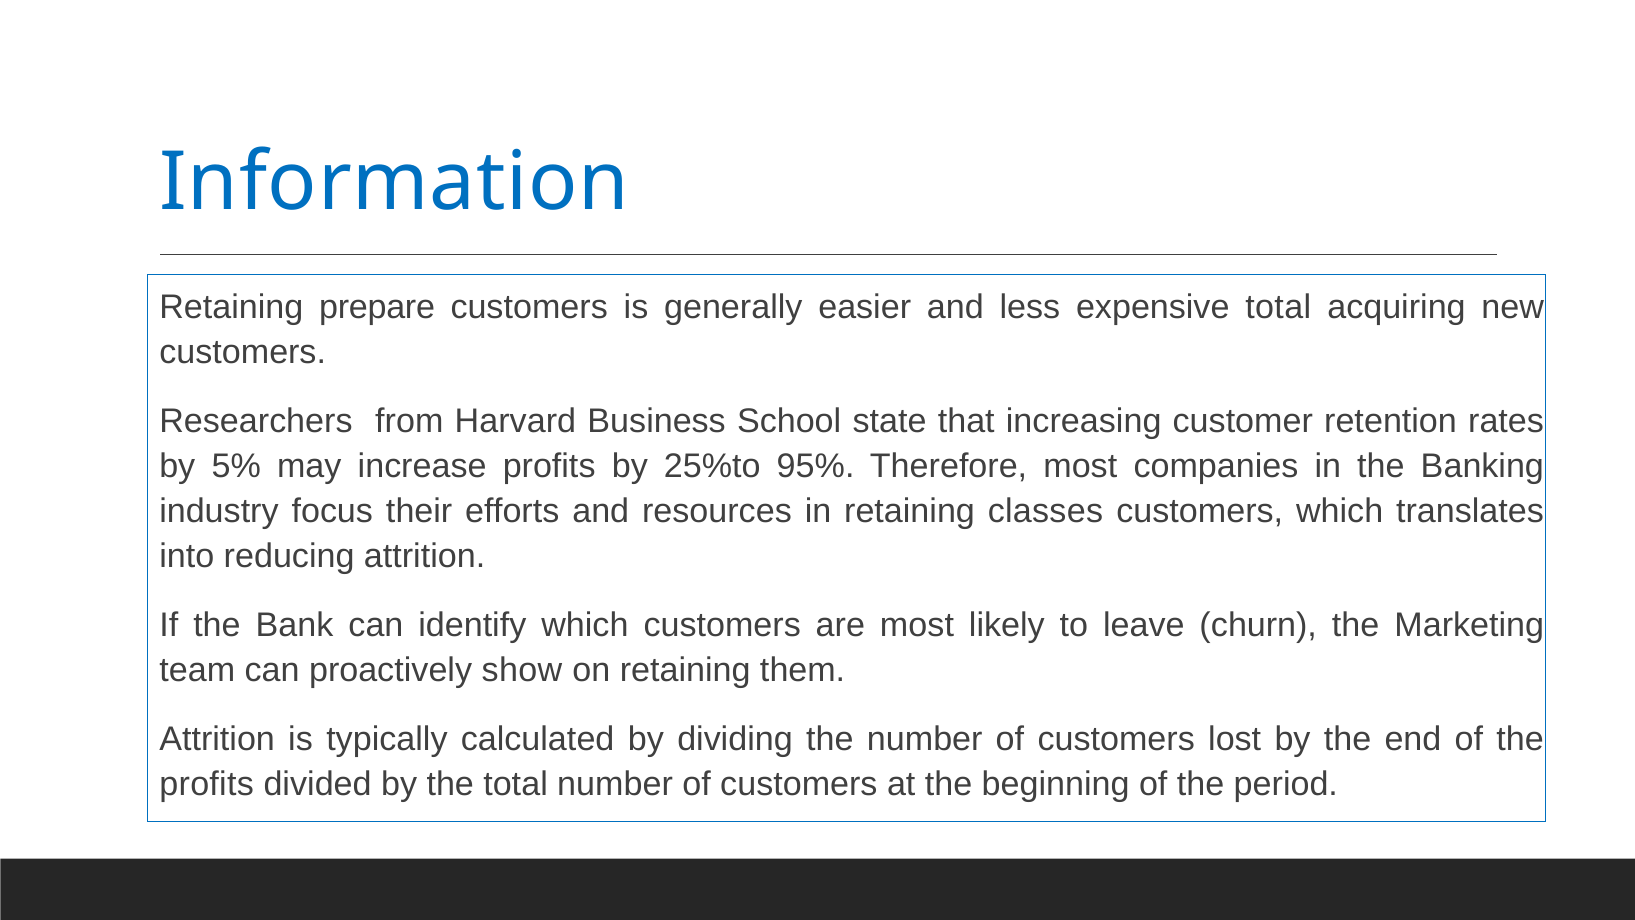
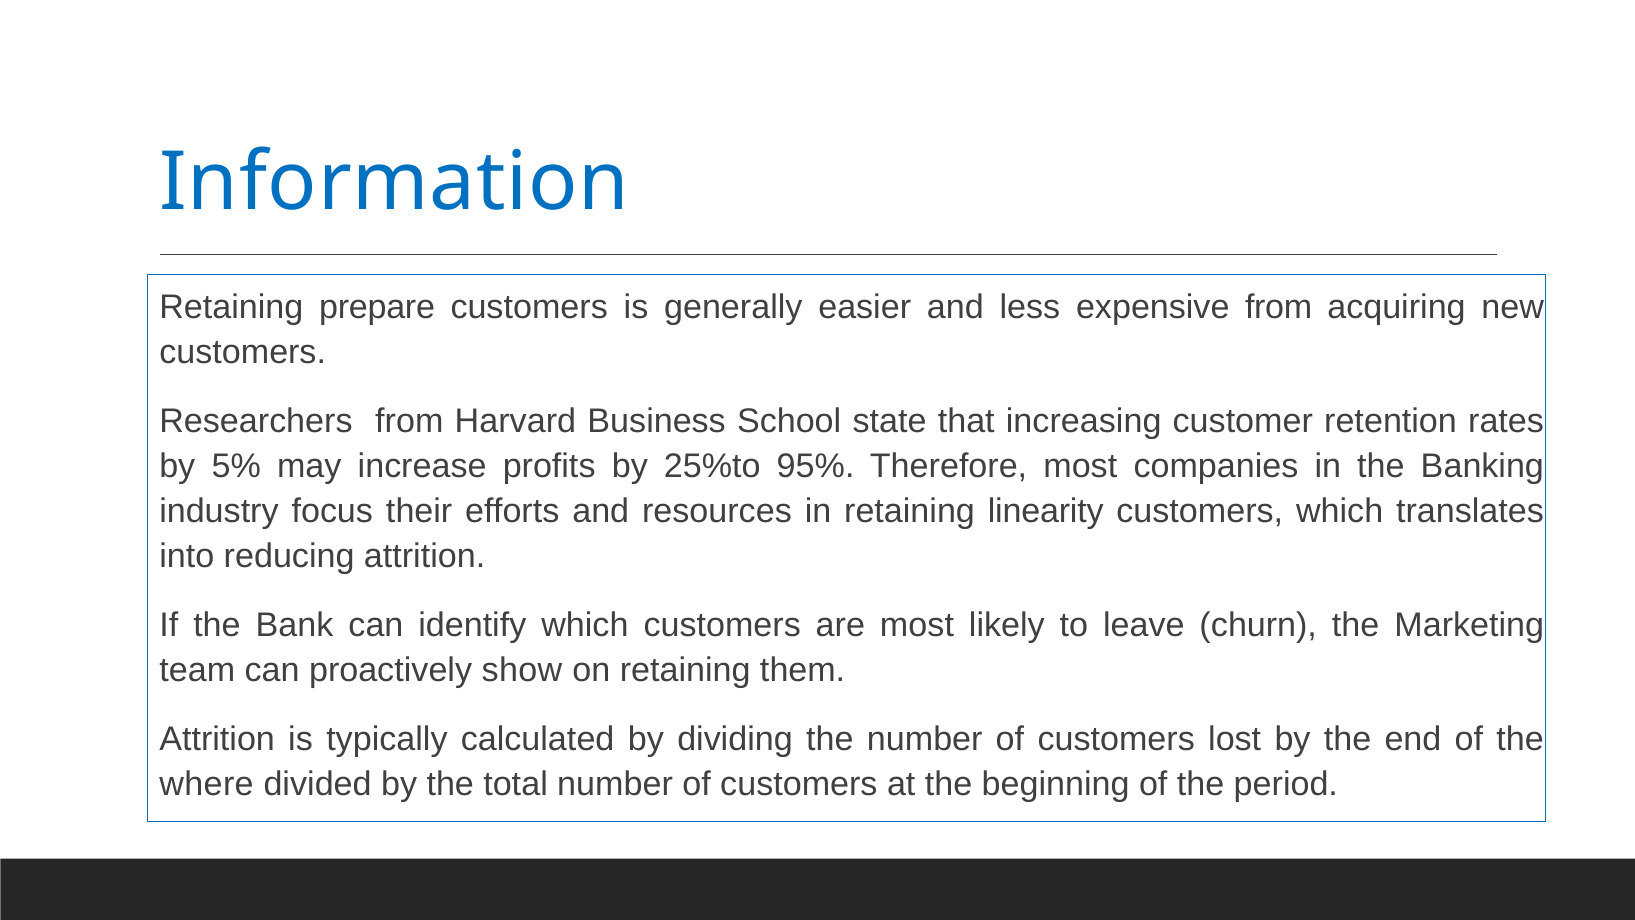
expensive total: total -> from (1279, 307)
classes: classes -> linearity (1046, 511)
profits: profits -> where (207, 784)
